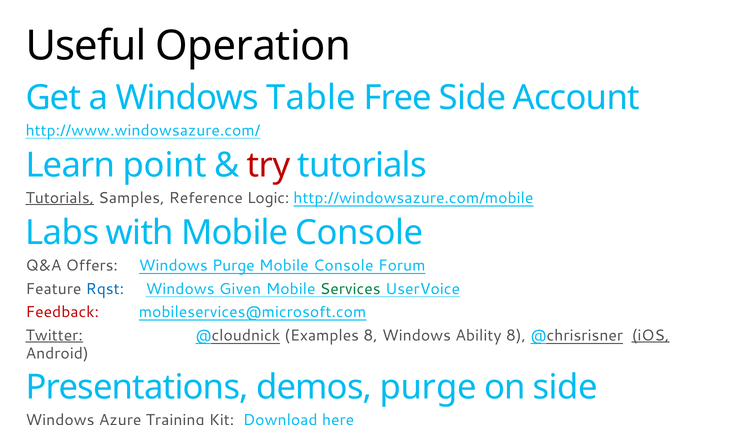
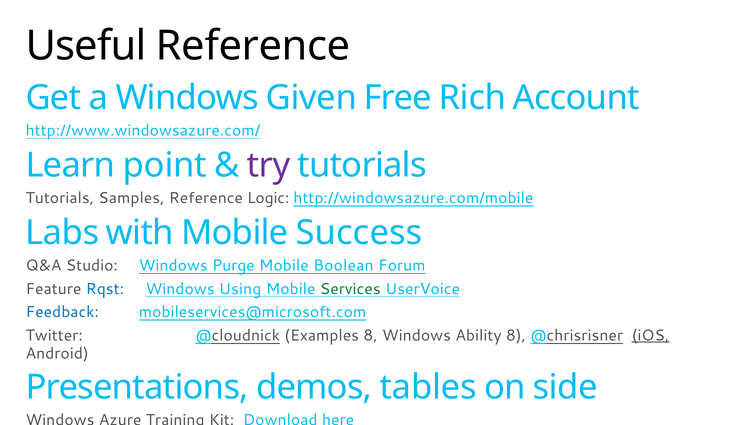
Useful Operation: Operation -> Reference (253, 46)
Table: Table -> Given (311, 98)
Free Side: Side -> Rich (472, 98)
try colour: red -> purple (269, 165)
Tutorials underline: present -> none (60, 198)
with Mobile Console: Console -> Success (359, 233)
Offers: Offers -> Studio (92, 265)
Console: Console -> Boolean (343, 265)
Given: Given -> Using (240, 289)
Feedback colour: red -> blue (62, 312)
Twitter underline: present -> none (54, 335)
demos purge: purge -> tables (428, 387)
